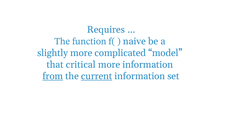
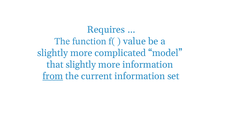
naive: naive -> value (134, 41)
that critical: critical -> slightly (81, 64)
current underline: present -> none (97, 76)
